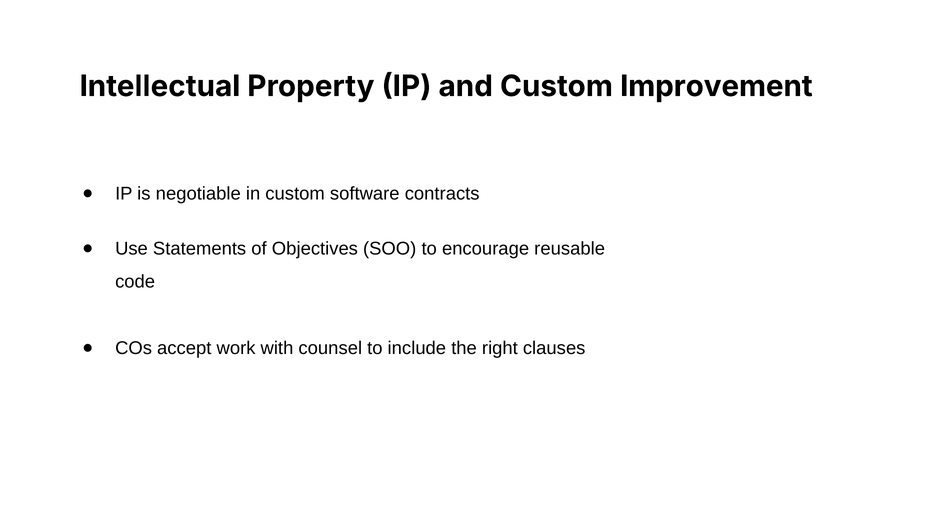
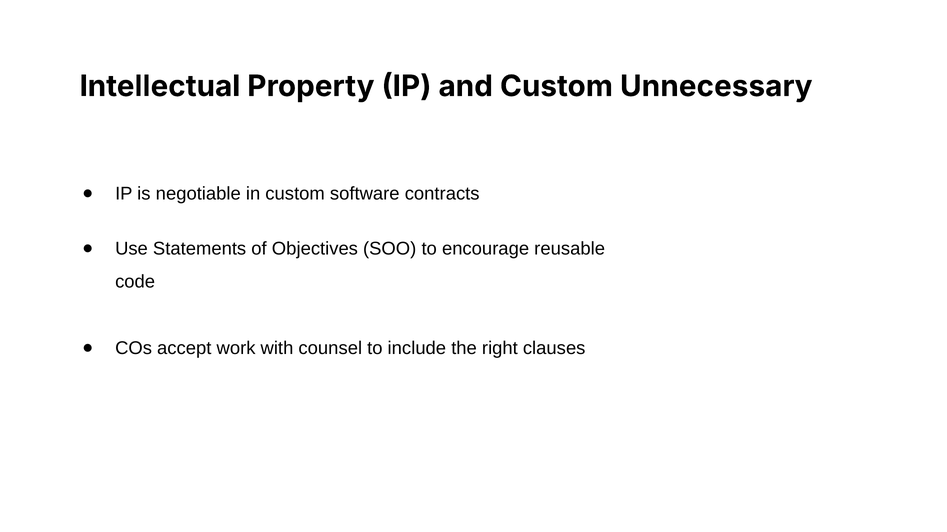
Improvement: Improvement -> Unnecessary (716, 86)
